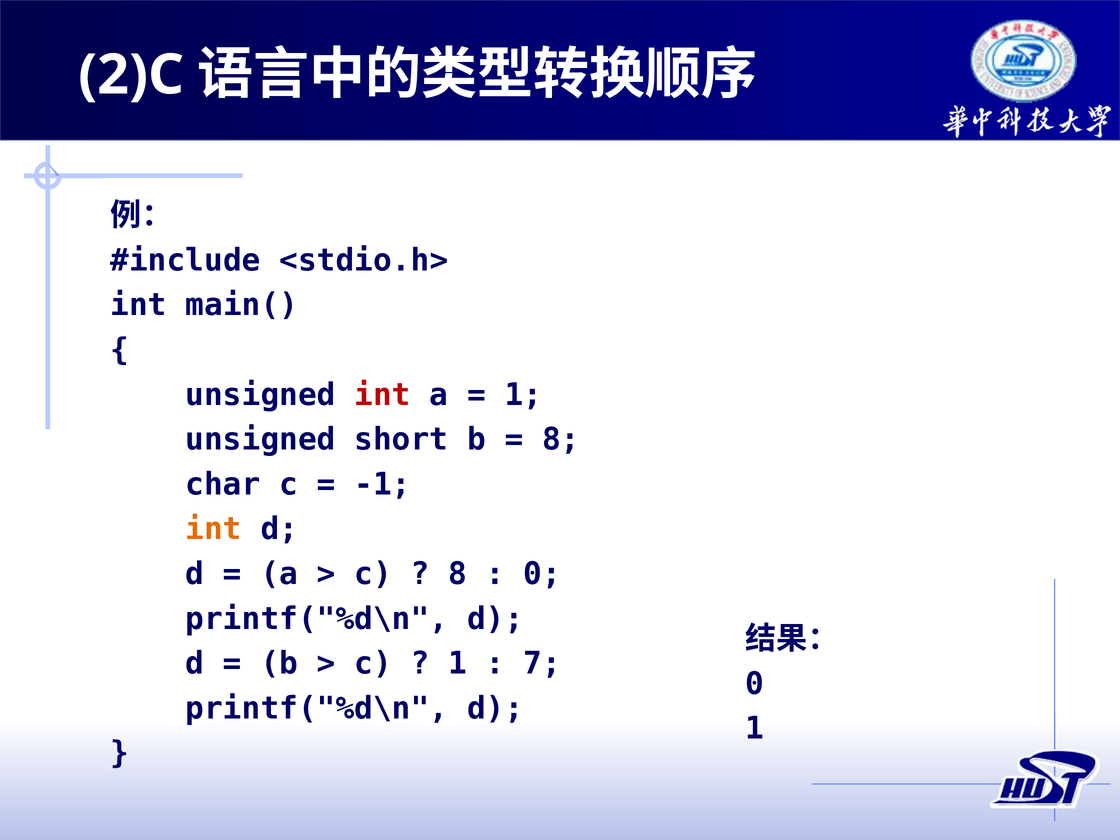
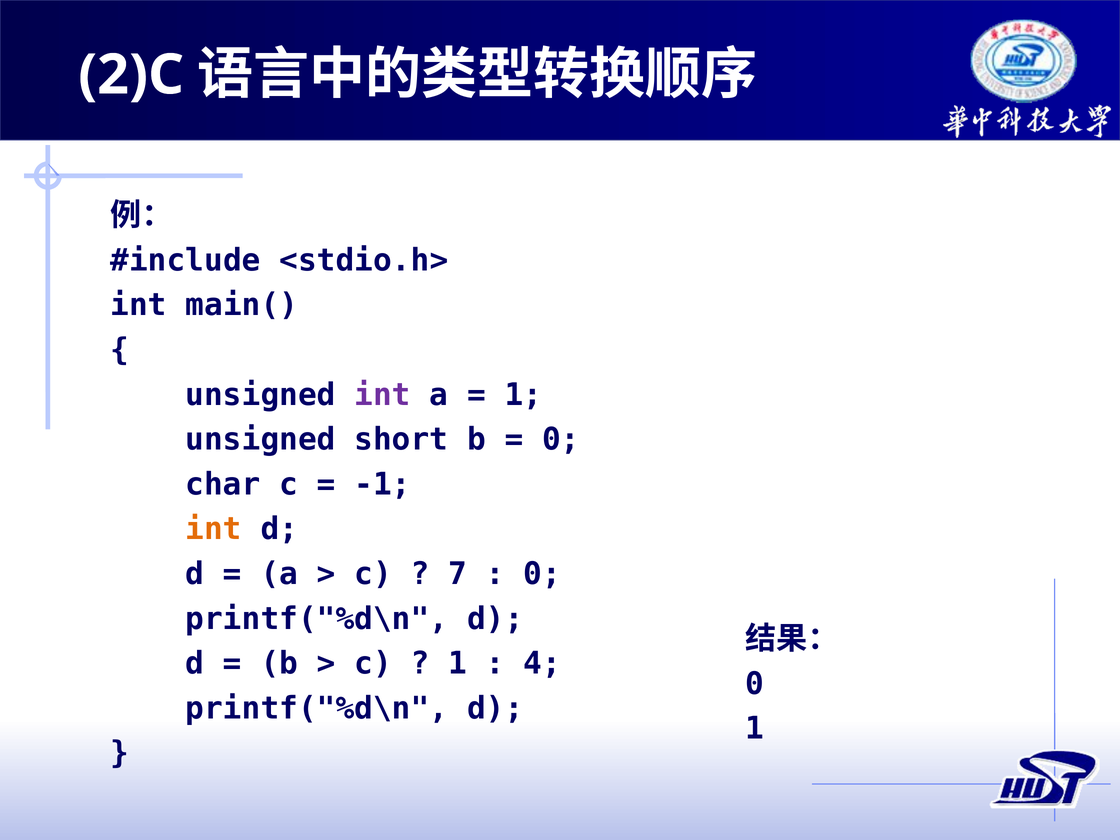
int colour: red -> purple (382, 395)
8: 8 -> 0 (561, 440)
8: 8 -> 7 (458, 574)
7: 7 -> 4 (542, 664)
